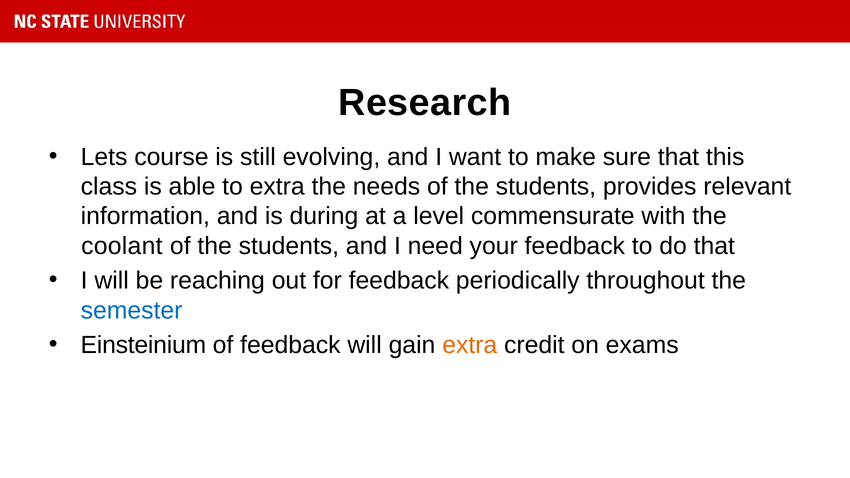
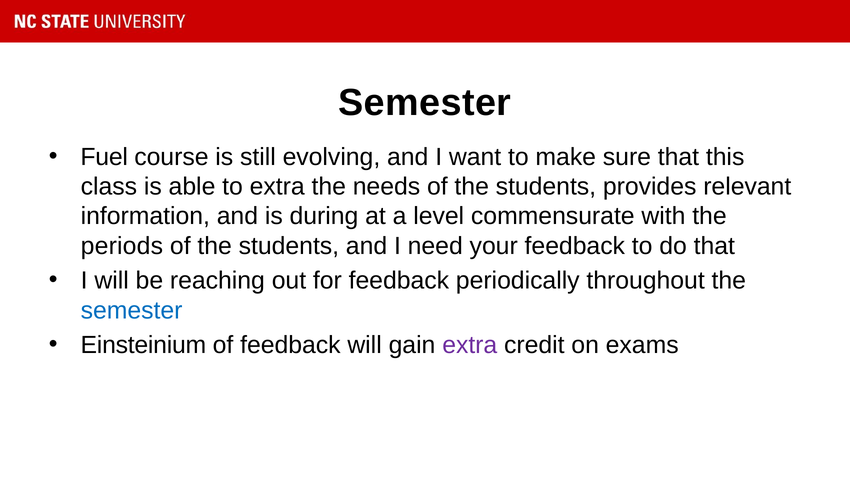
Research: Research -> Semester (425, 103)
Lets: Lets -> Fuel (104, 157)
coolant: coolant -> periods (122, 246)
extra colour: orange -> purple (470, 345)
